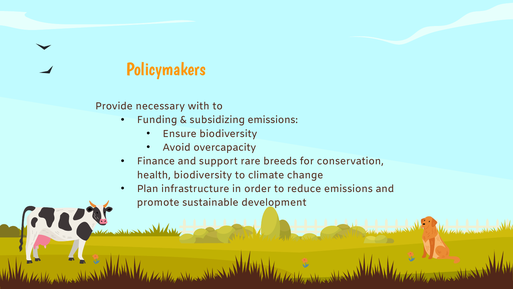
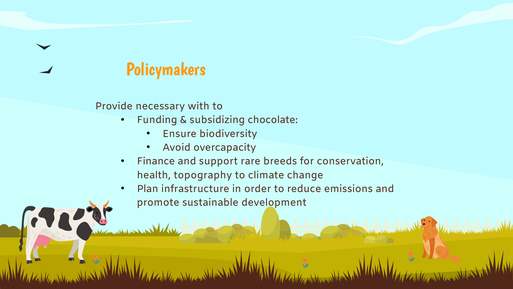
subsidizing emissions: emissions -> chocolate (273, 120)
health biodiversity: biodiversity -> topography (203, 175)
